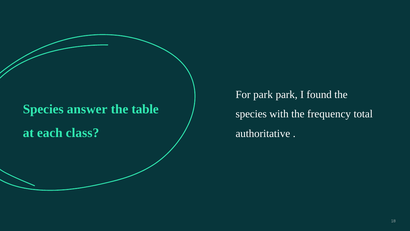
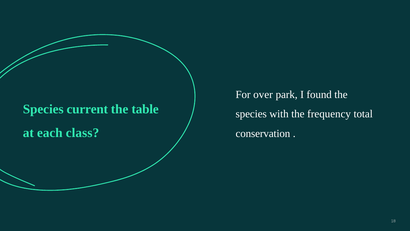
For park: park -> over (263, 94)
answer: answer -> current (87, 109)
authoritative: authoritative -> conservation (263, 133)
